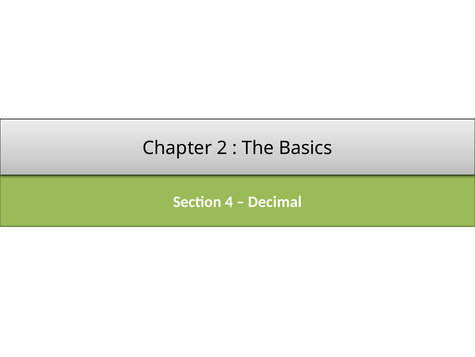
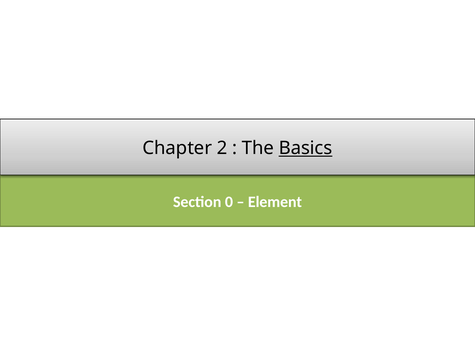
Basics underline: none -> present (305, 148)
4: 4 -> 0 (229, 201)
Decimal: Decimal -> Element (275, 201)
